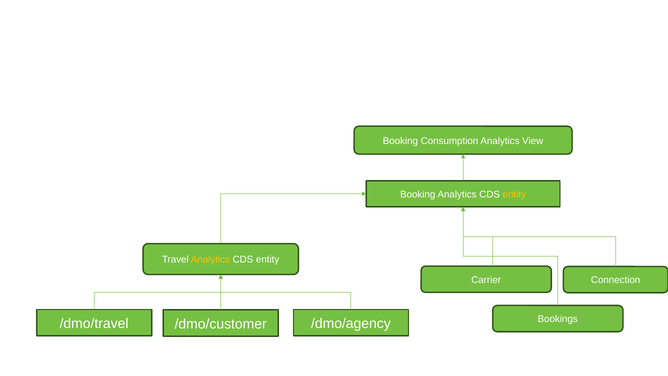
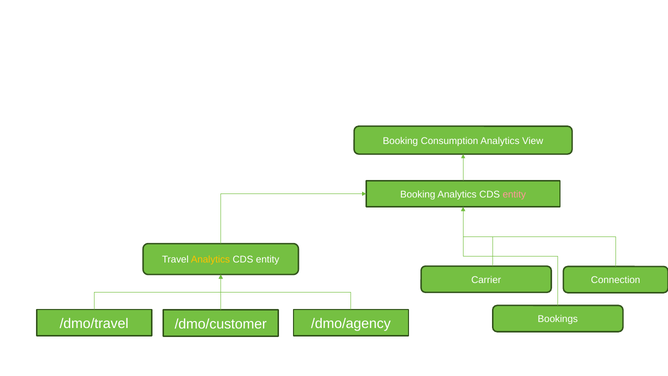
entity colour: yellow -> pink (514, 194)
